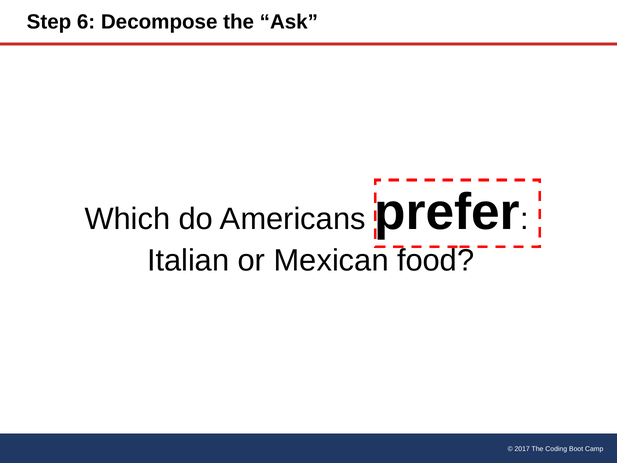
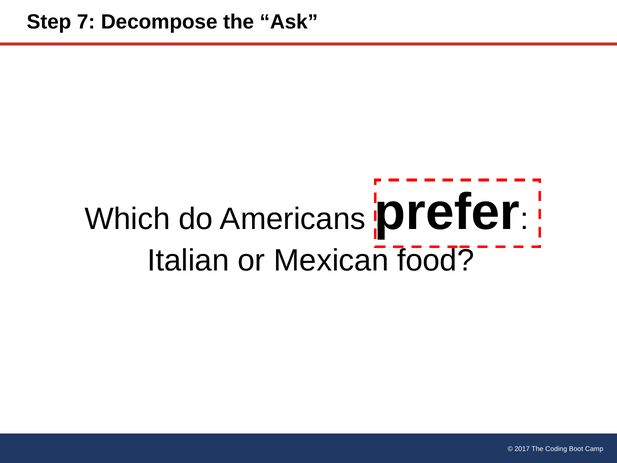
6: 6 -> 7 (86, 22)
